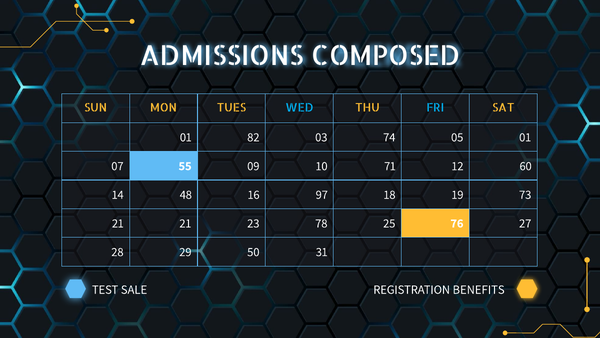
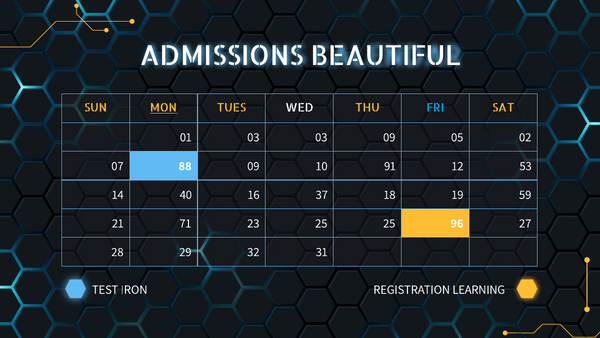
COMPOSED: COMPOSED -> BEAUTIFUL (386, 56)
MON underline: none -> present (163, 108)
WED colour: light blue -> white (299, 108)
01 82: 82 -> 03 (253, 137)
03 74: 74 -> 09 (389, 137)
05 01: 01 -> 02 (525, 137)
55: 55 -> 88 (185, 166)
71: 71 -> 91 (390, 166)
60: 60 -> 53 (526, 166)
48: 48 -> 40 (186, 194)
97: 97 -> 37 (322, 194)
73: 73 -> 59 (525, 194)
21 21: 21 -> 71 (185, 223)
23 78: 78 -> 25 (321, 223)
76: 76 -> 96 (457, 223)
50: 50 -> 32 (253, 252)
SALE: SALE -> IRON (134, 289)
BENEFITS: BENEFITS -> LEARNING (479, 289)
